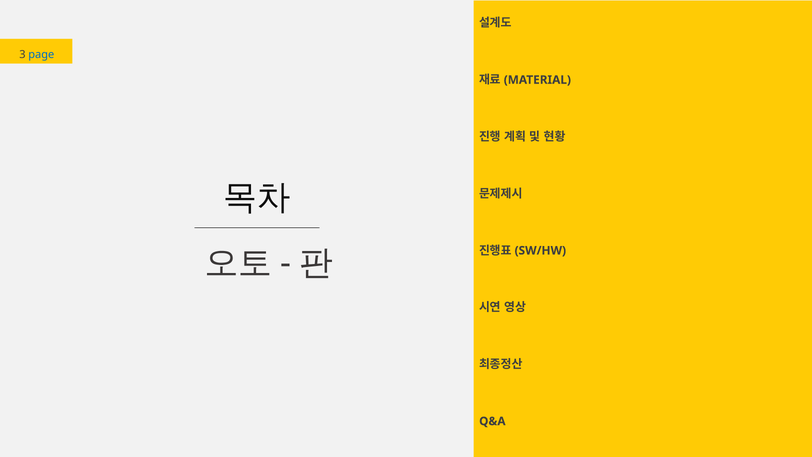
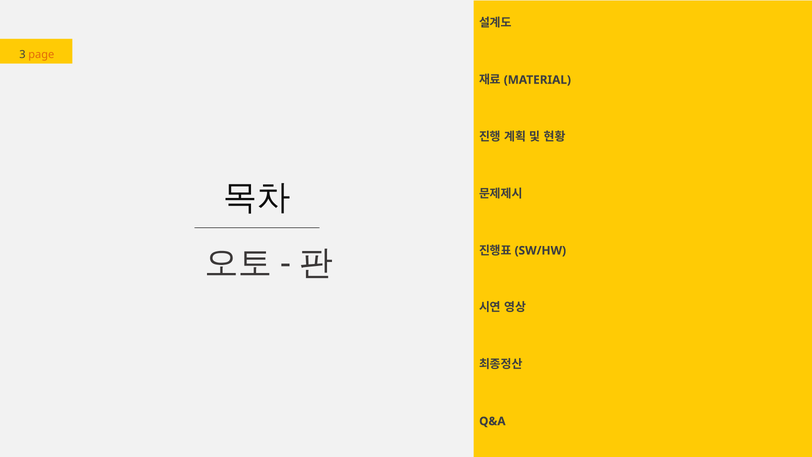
page colour: blue -> orange (41, 54)
